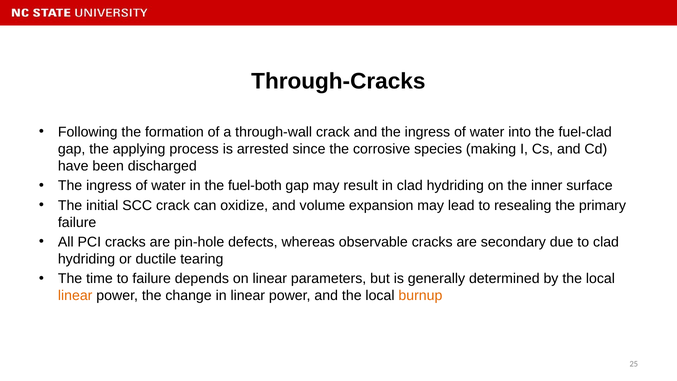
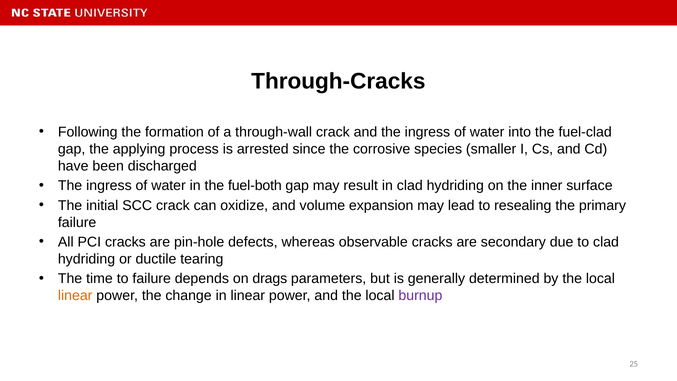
making: making -> smaller (491, 149)
on linear: linear -> drags (270, 279)
burnup colour: orange -> purple (420, 296)
